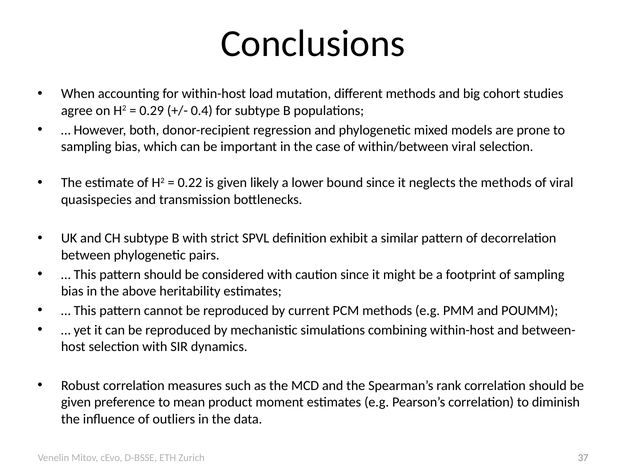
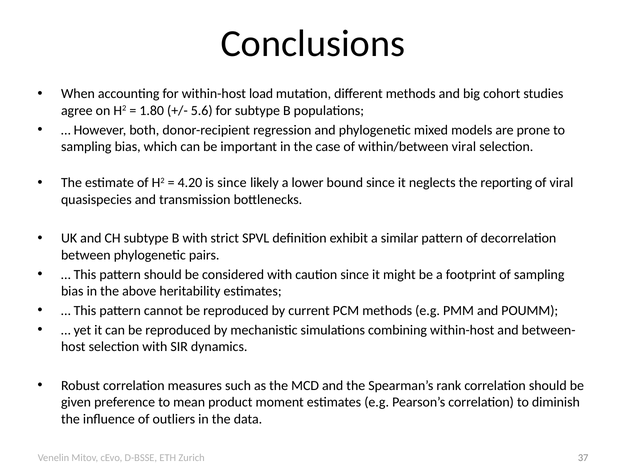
0.29: 0.29 -> 1.80 (152, 111)
0.4: 0.4 -> 5.6 (202, 111)
0.22: 0.22 -> 4.20 (190, 183)
is given: given -> since (232, 183)
the methods: methods -> reporting (506, 183)
